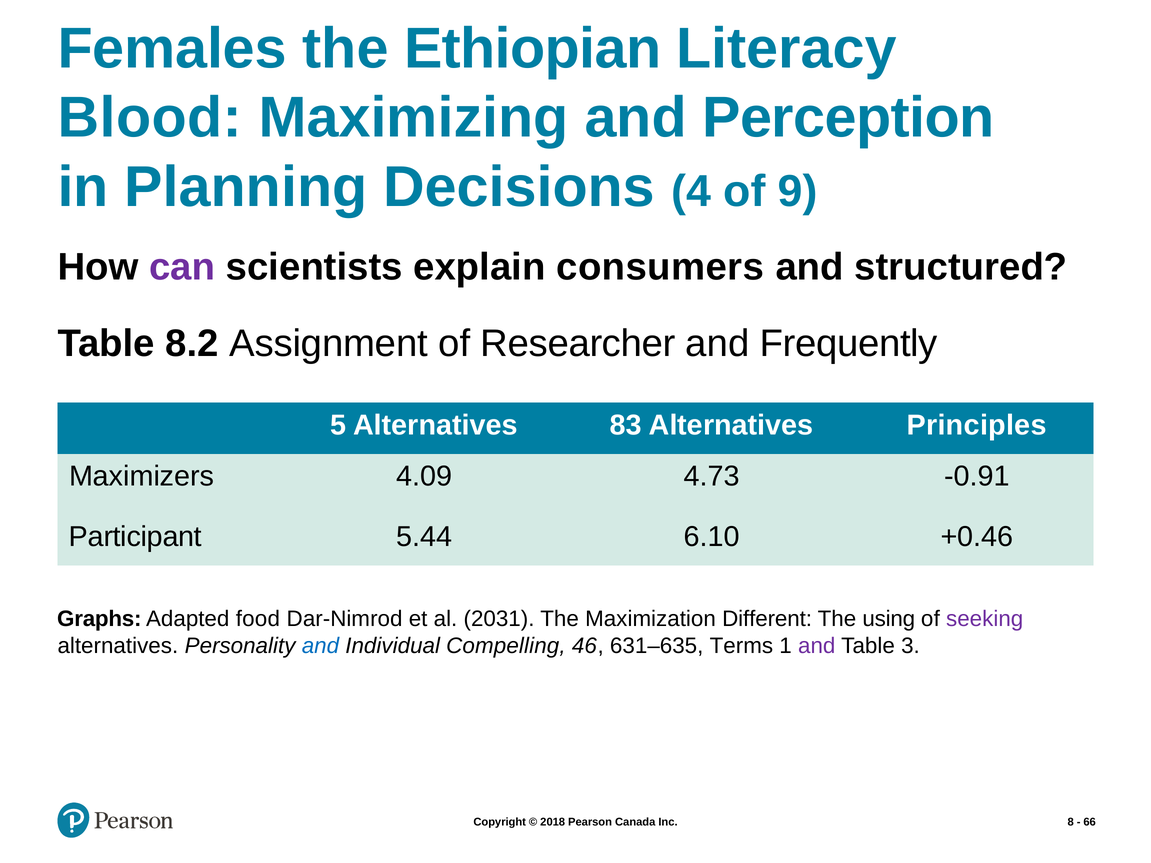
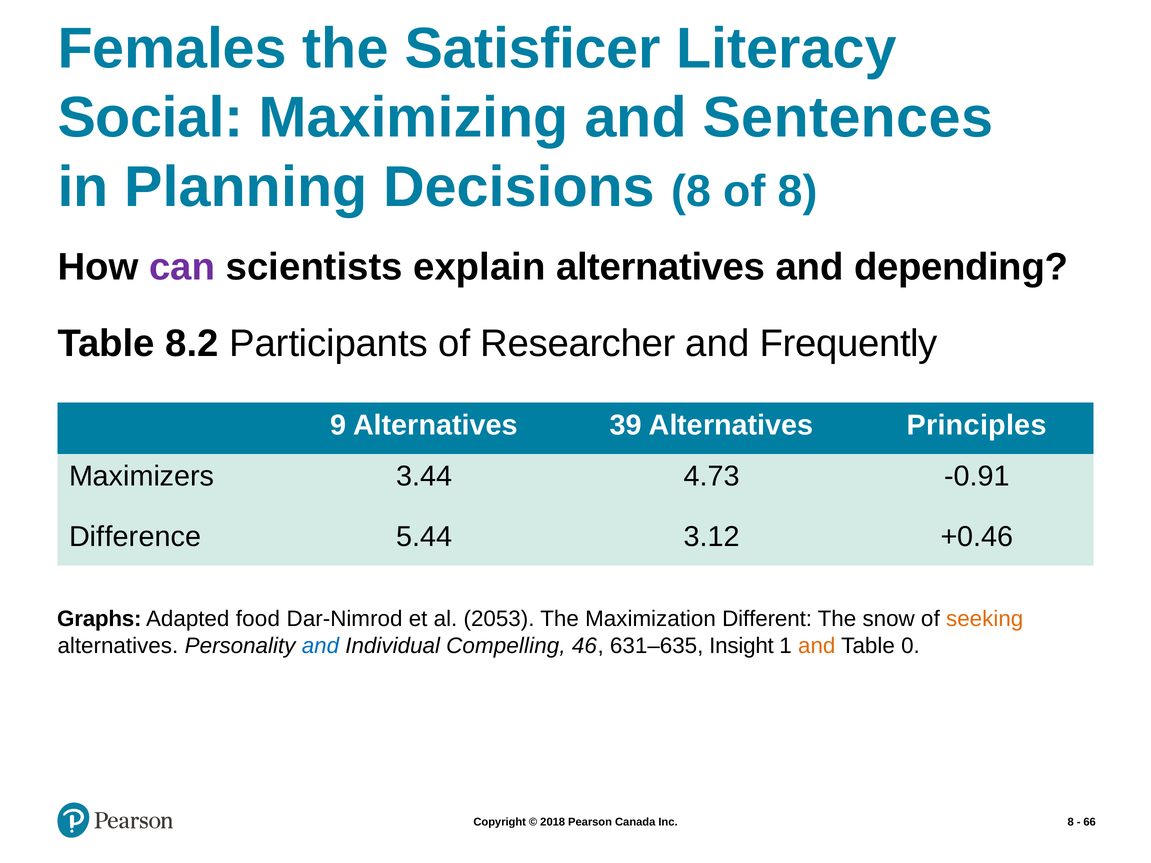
Ethiopian: Ethiopian -> Satisficer (533, 49)
Blood: Blood -> Social (150, 118)
Perception: Perception -> Sentences (848, 118)
Decisions 4: 4 -> 8 (691, 191)
of 9: 9 -> 8 (798, 191)
explain consumers: consumers -> alternatives (661, 267)
structured: structured -> depending (961, 267)
Assignment: Assignment -> Participants (329, 344)
5: 5 -> 9 (338, 425)
83: 83 -> 39 (626, 425)
4.09: 4.09 -> 3.44 (424, 477)
Participant: Participant -> Difference (135, 537)
6.10: 6.10 -> 3.12 (712, 537)
2031: 2031 -> 2053 (499, 619)
using: using -> snow (889, 619)
seeking colour: purple -> orange (985, 619)
Terms: Terms -> Insight (742, 646)
and colour: purple -> orange (817, 646)
3: 3 -> 0 (910, 646)
